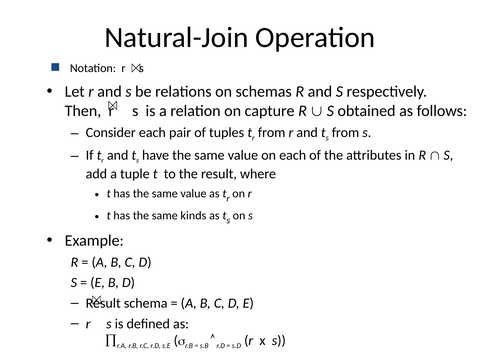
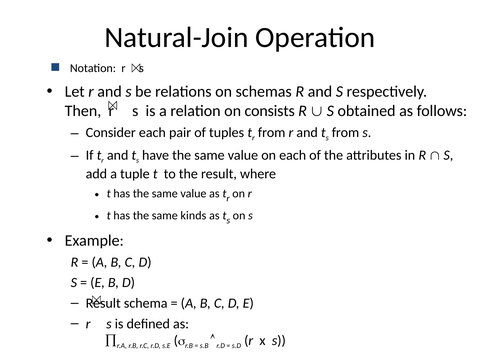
capture: capture -> consists (270, 111)
